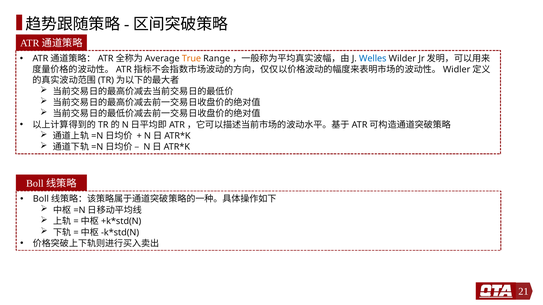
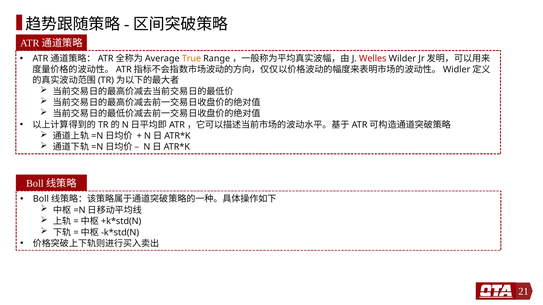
Welles colour: blue -> red (373, 59)
